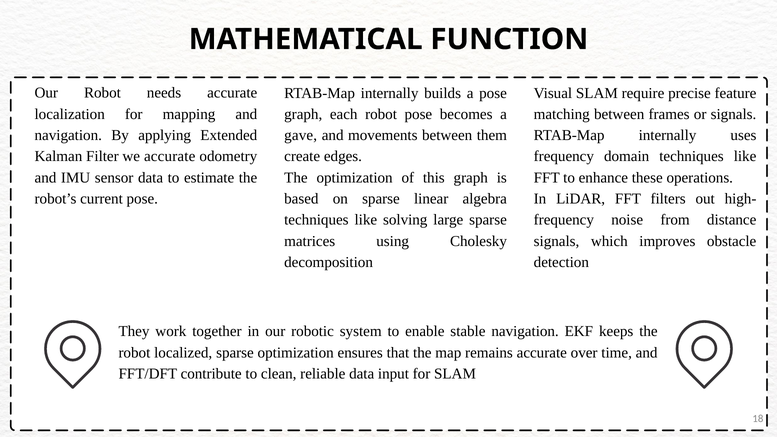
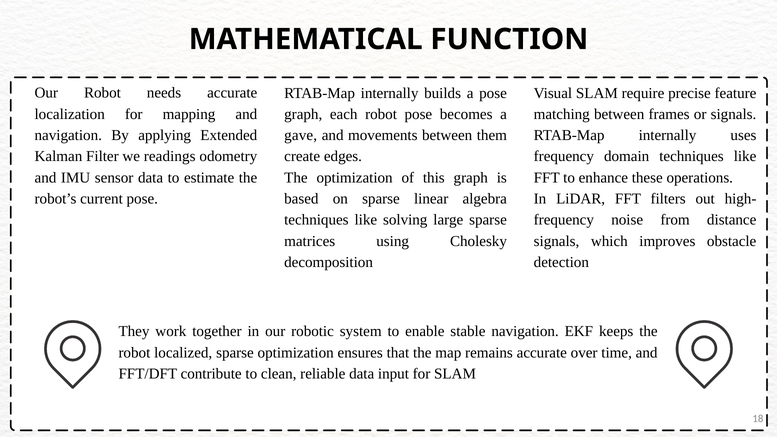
we accurate: accurate -> readings (170, 156)
